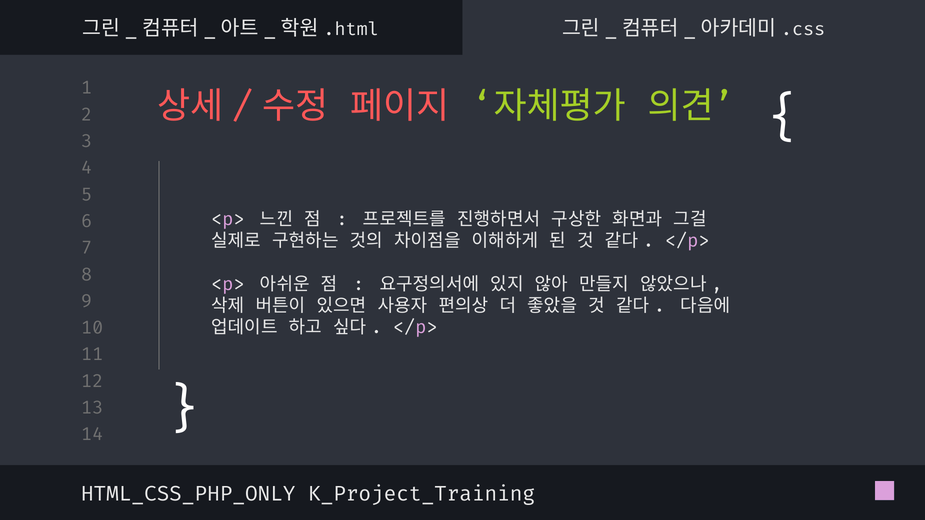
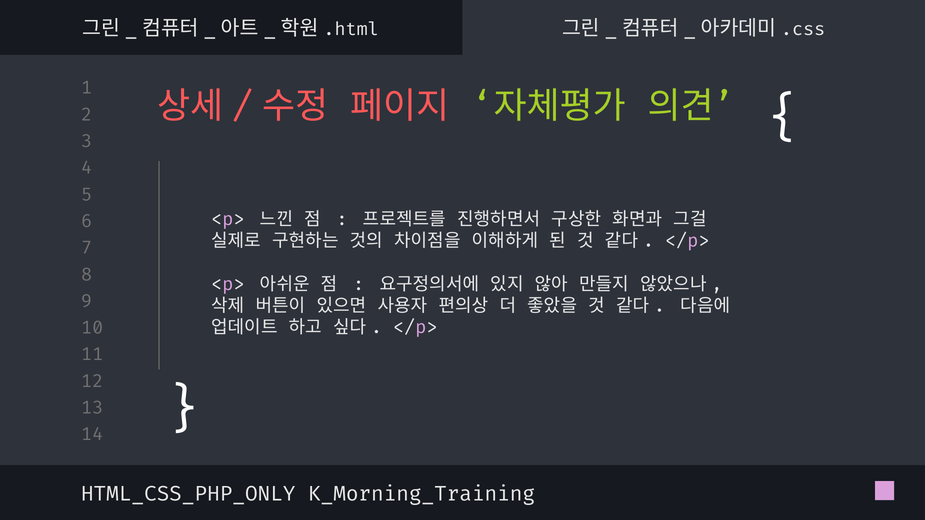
K_Project_Training: K_Project_Training -> K_Morning_Training (422, 494)
